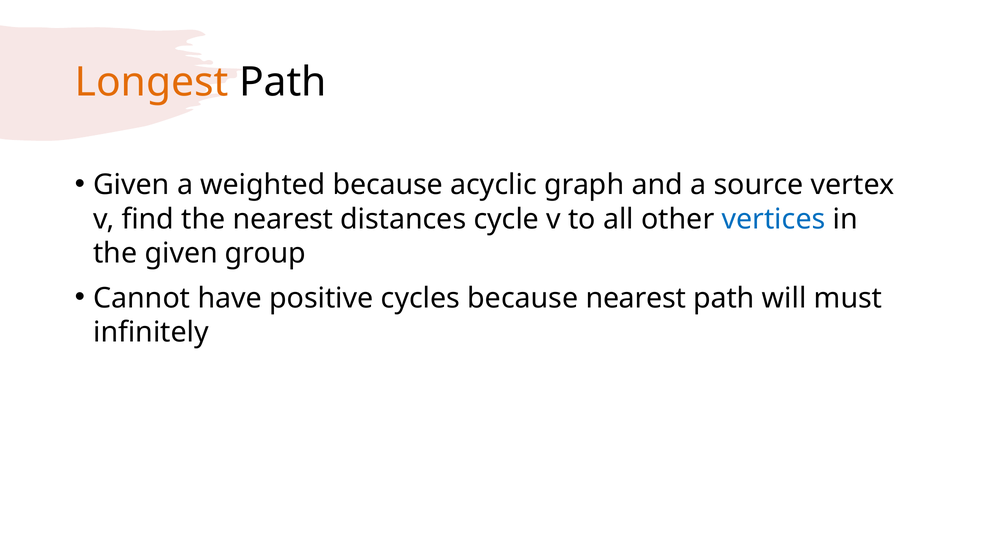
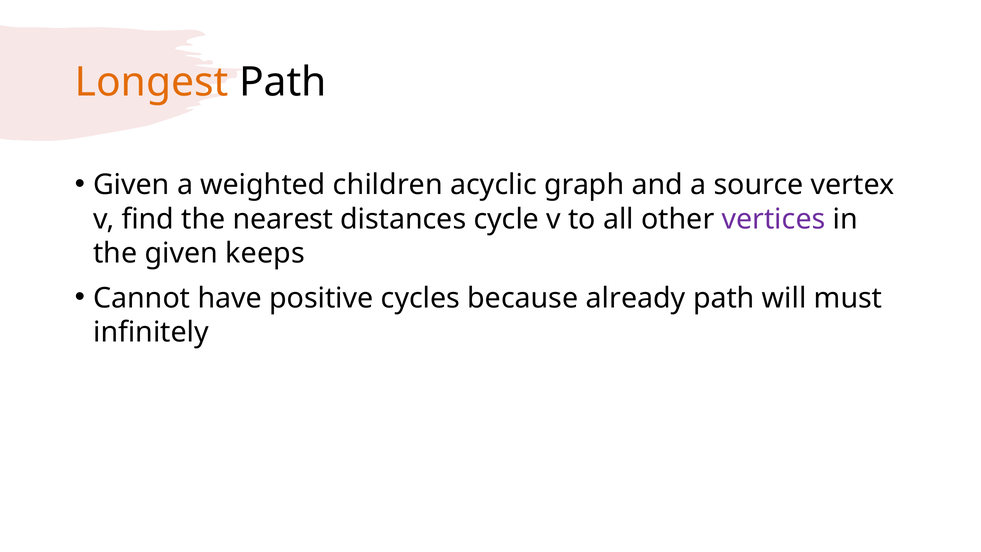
weighted because: because -> children (388, 185)
vertices colour: blue -> purple (774, 219)
group: group -> keeps (265, 253)
because nearest: nearest -> already (636, 298)
